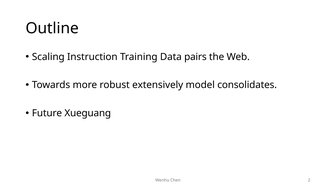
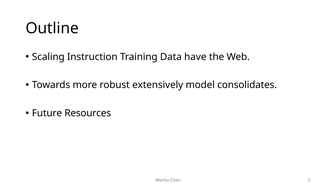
pairs: pairs -> have (195, 57)
Xueguang: Xueguang -> Resources (88, 113)
